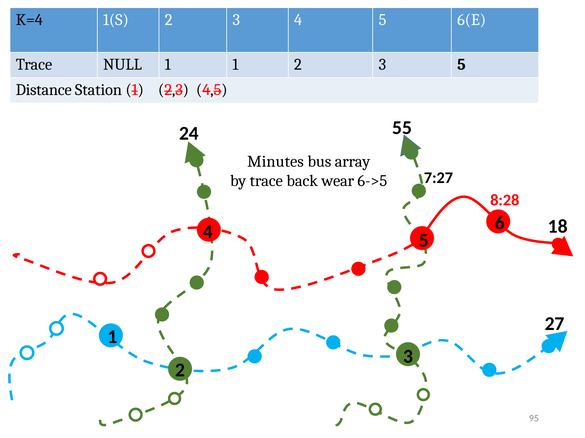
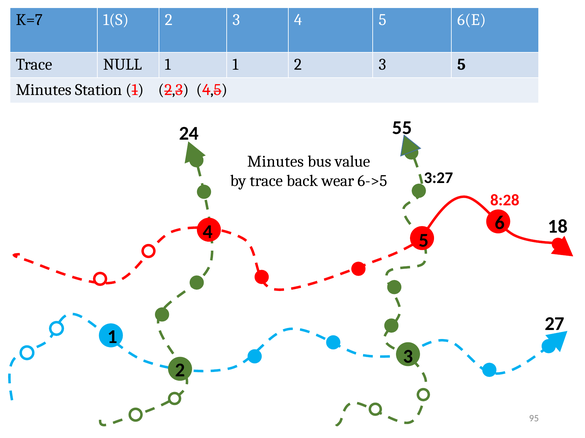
K=4: K=4 -> K=7 (29, 20)
Distance: Distance -> Minutes (44, 90)
array: array -> value (352, 162)
7:27: 7:27 -> 3:27 (438, 178)
